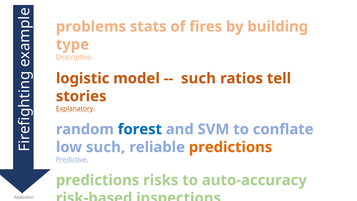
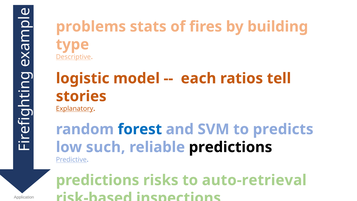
such: such -> each (198, 78)
conflate: conflate -> predicts (283, 129)
predictions colour: orange -> black (231, 147)
auto-accuracy: auto-accuracy -> auto-retrieval (254, 180)
